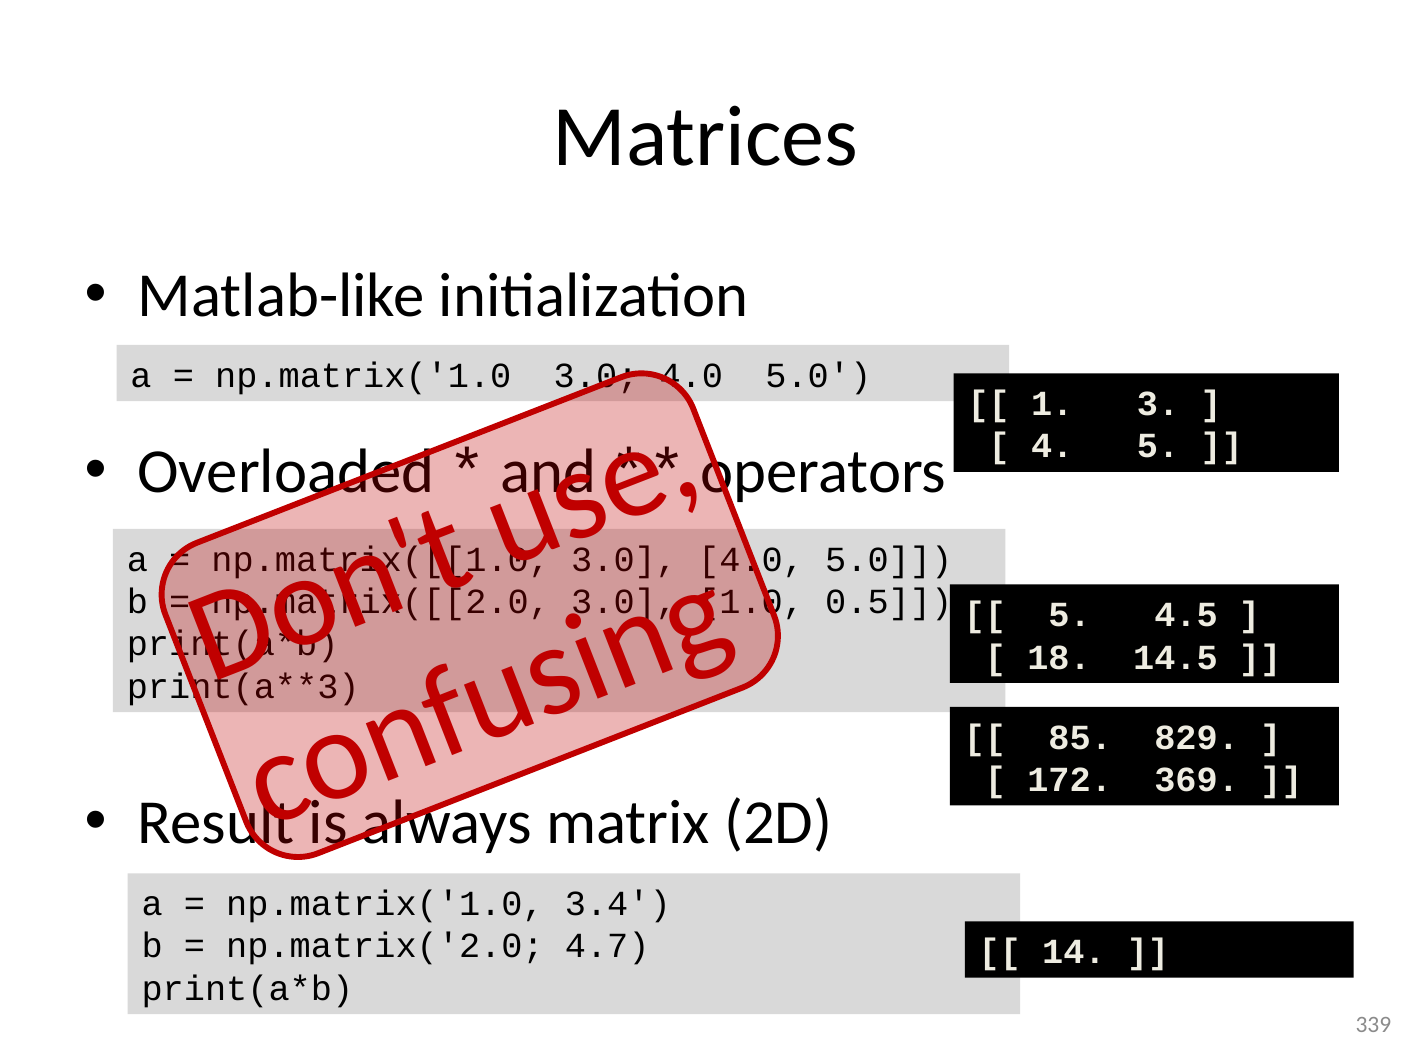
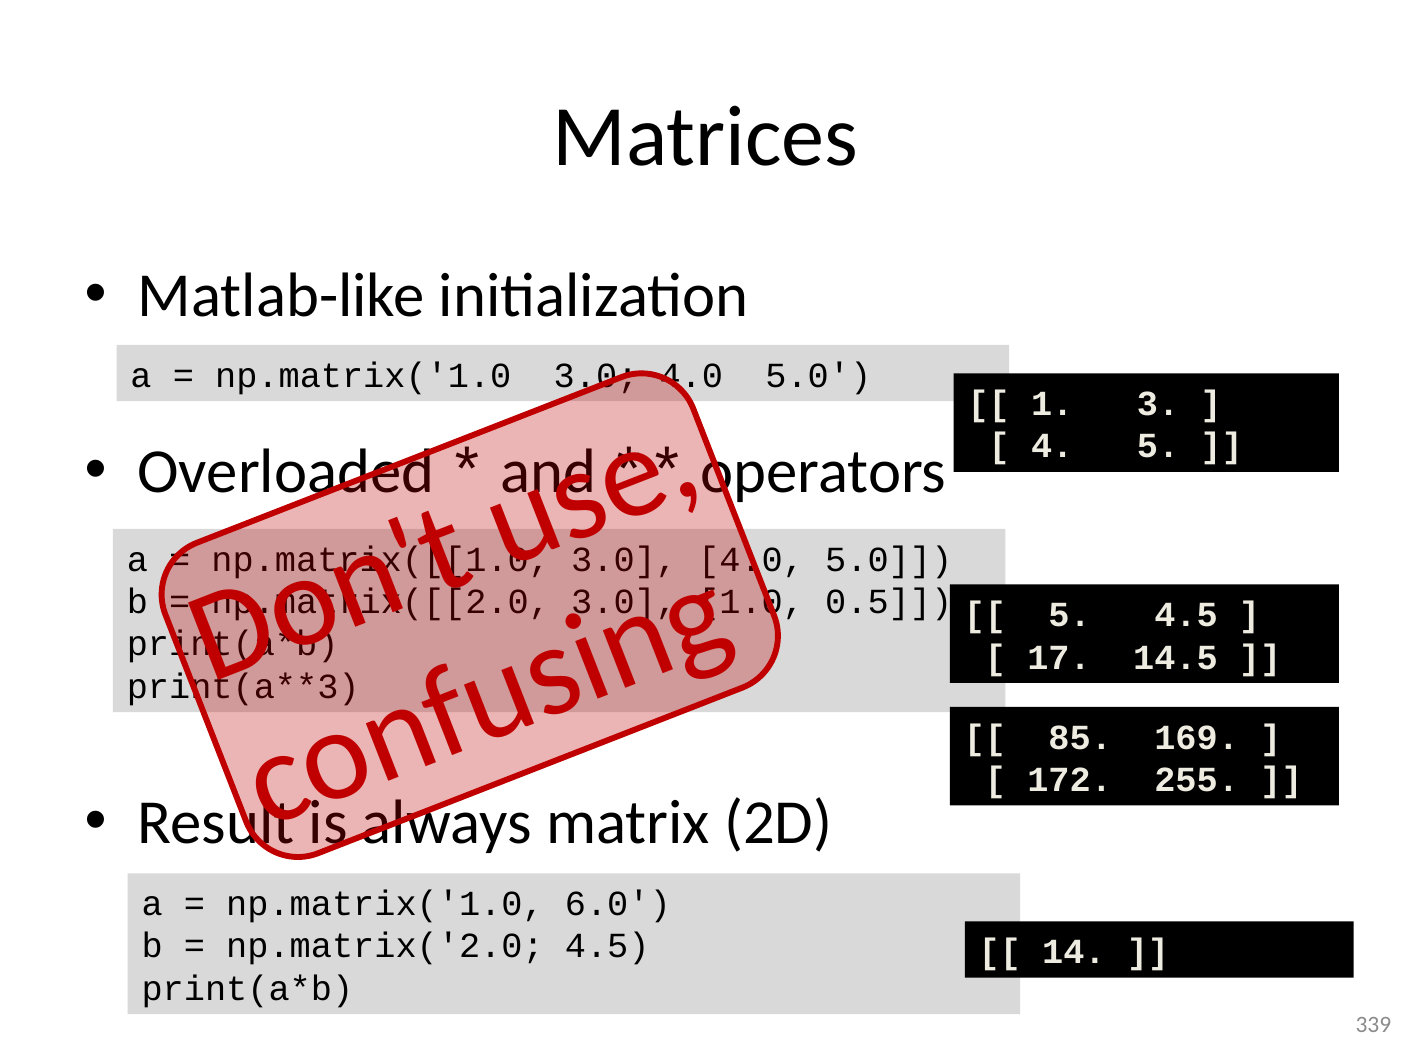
18: 18 -> 17 (1059, 658)
829: 829 -> 169 (1197, 738)
369: 369 -> 255 (1197, 780)
3.4: 3.4 -> 6.0 (618, 904)
np.matrix('2.0 4.7: 4.7 -> 4.5 (607, 946)
